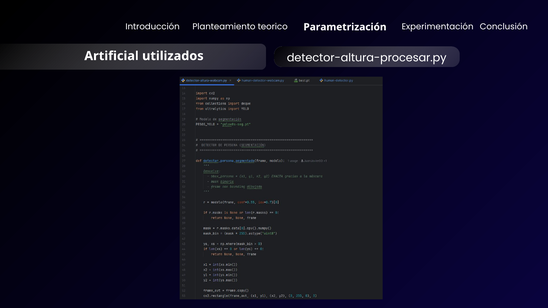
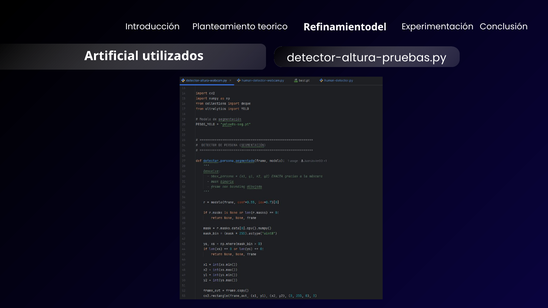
Parametrización: Parametrización -> Refinamientodel (345, 27)
detector-altura-procesar.py: detector-altura-procesar.py -> detector-altura-pruebas.py (367, 58)
